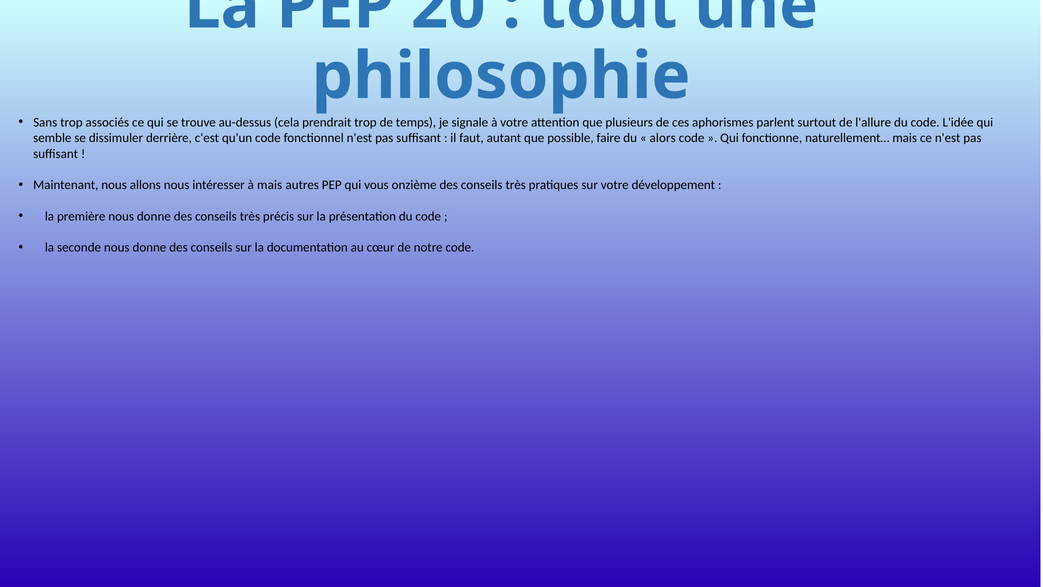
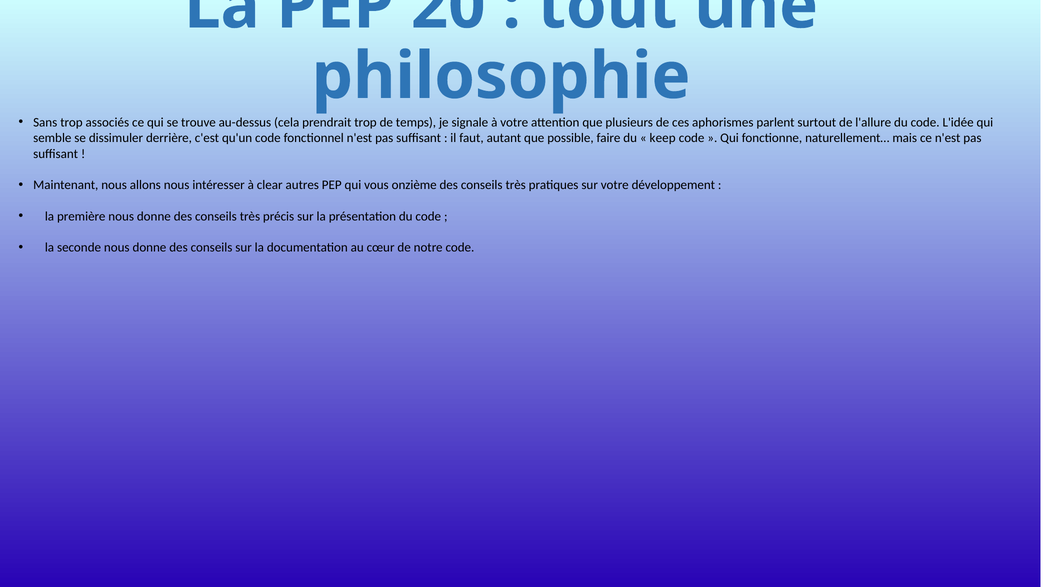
alors: alors -> keep (663, 138)
à mais: mais -> clear (270, 185)
